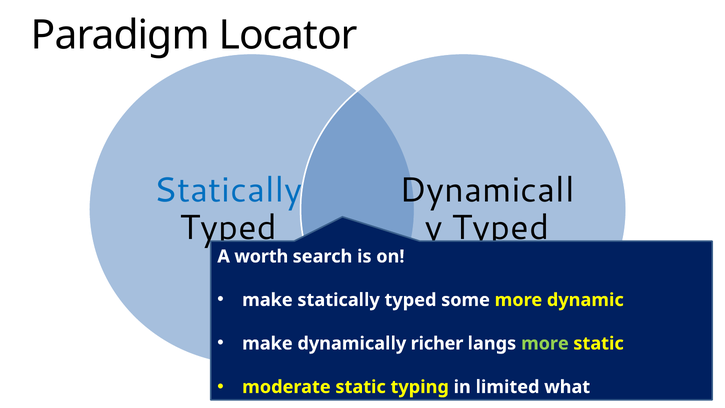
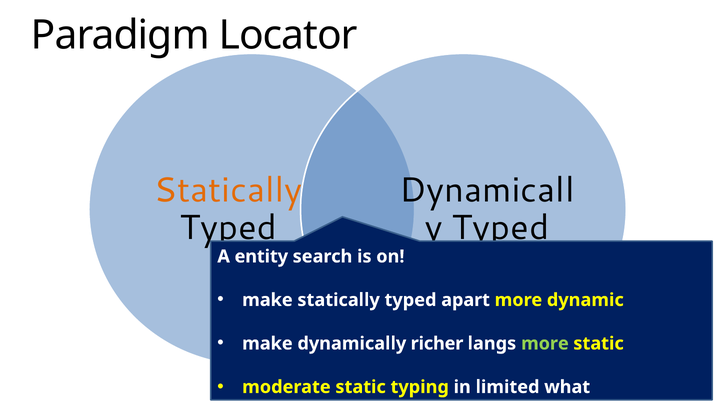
Statically colour: blue -> orange (228, 190)
worth: worth -> entity (261, 257)
some: some -> apart (466, 300)
